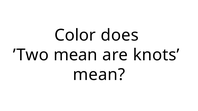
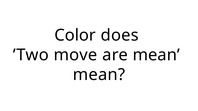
’Two mean: mean -> move (75, 55)
are knots: knots -> mean (156, 55)
